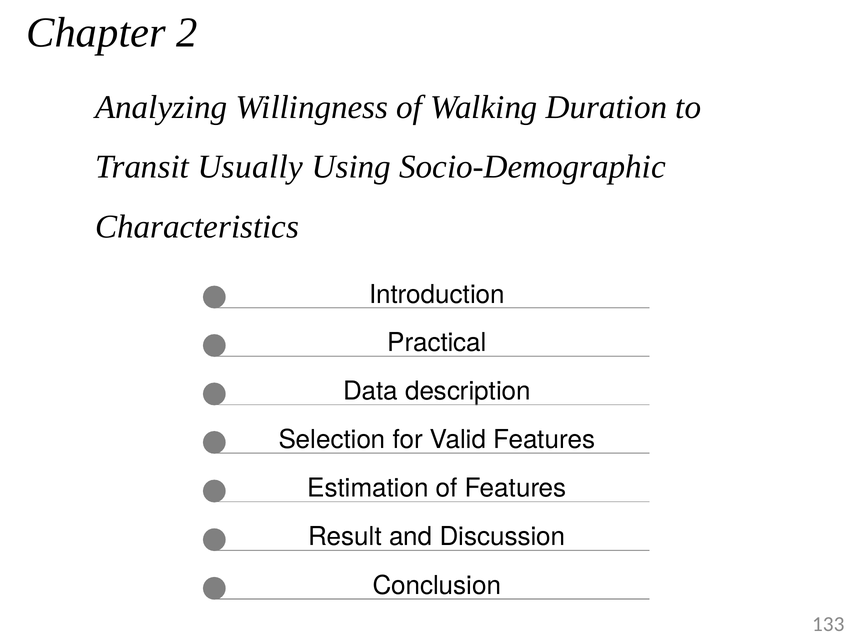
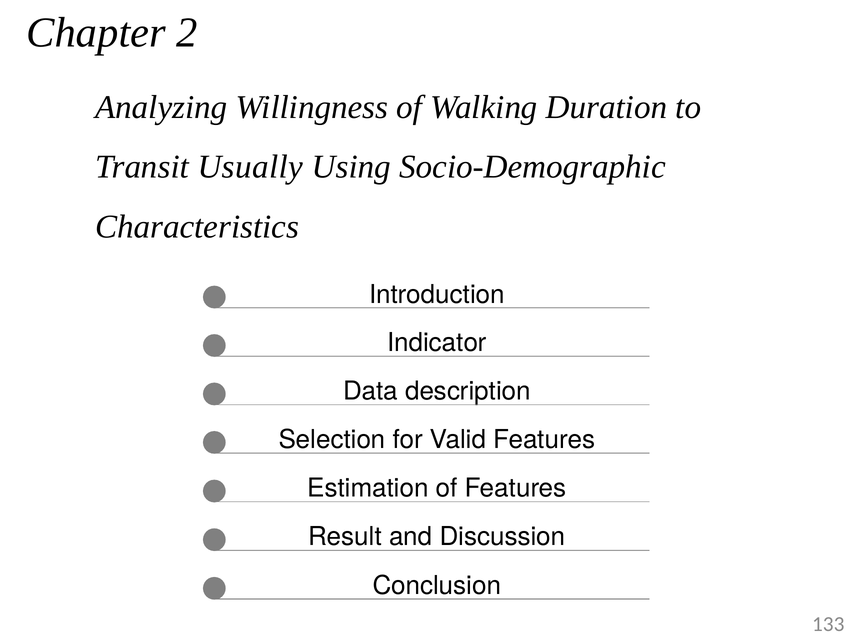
Practical: Practical -> Indicator (437, 343)
